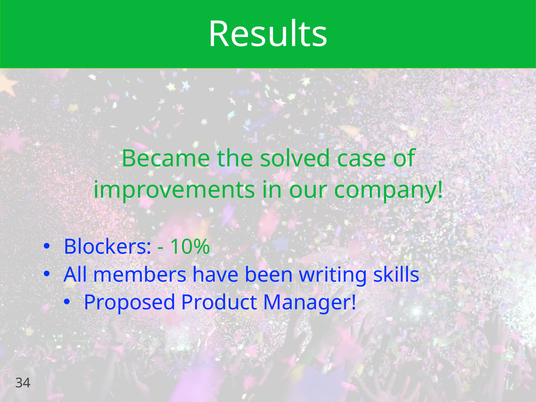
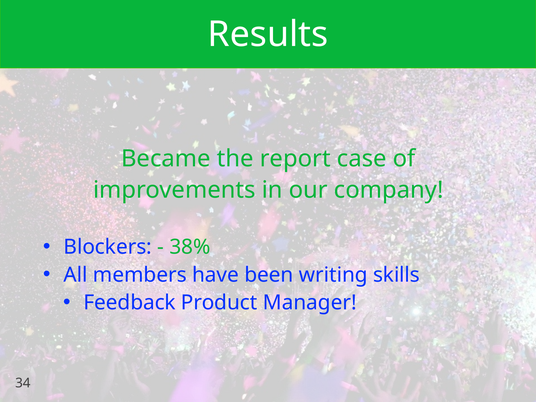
solved: solved -> report (295, 158)
10%: 10% -> 38% (190, 247)
Proposed: Proposed -> Feedback (130, 303)
